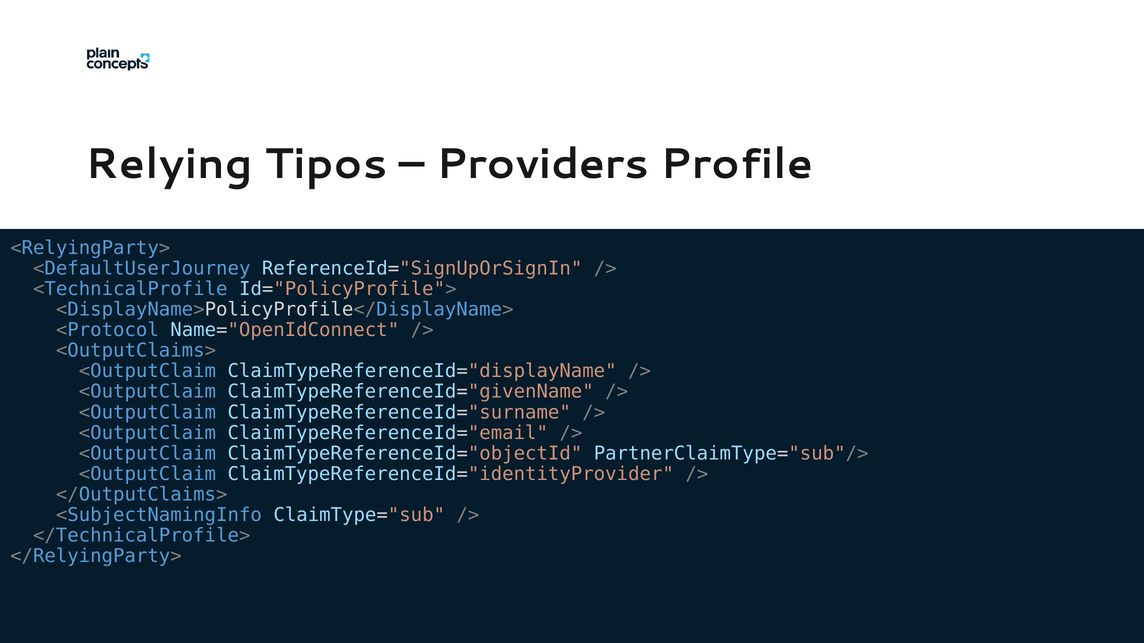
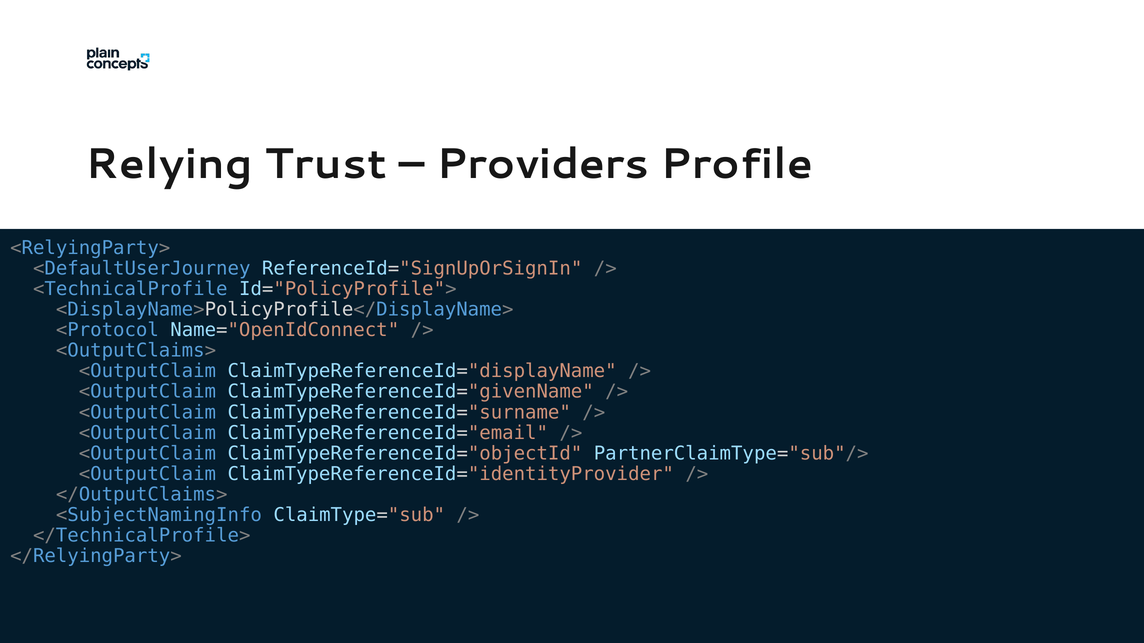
Tipos: Tipos -> Trust (326, 164)
